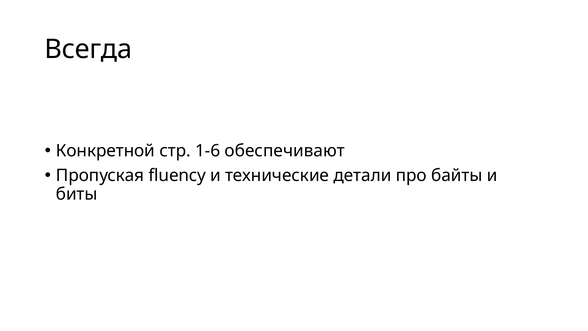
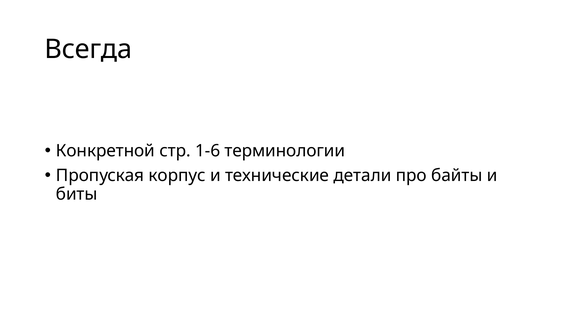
обеспечивают: обеспечивают -> терминологии (285, 151)
fluency: fluency -> корпус (177, 175)
